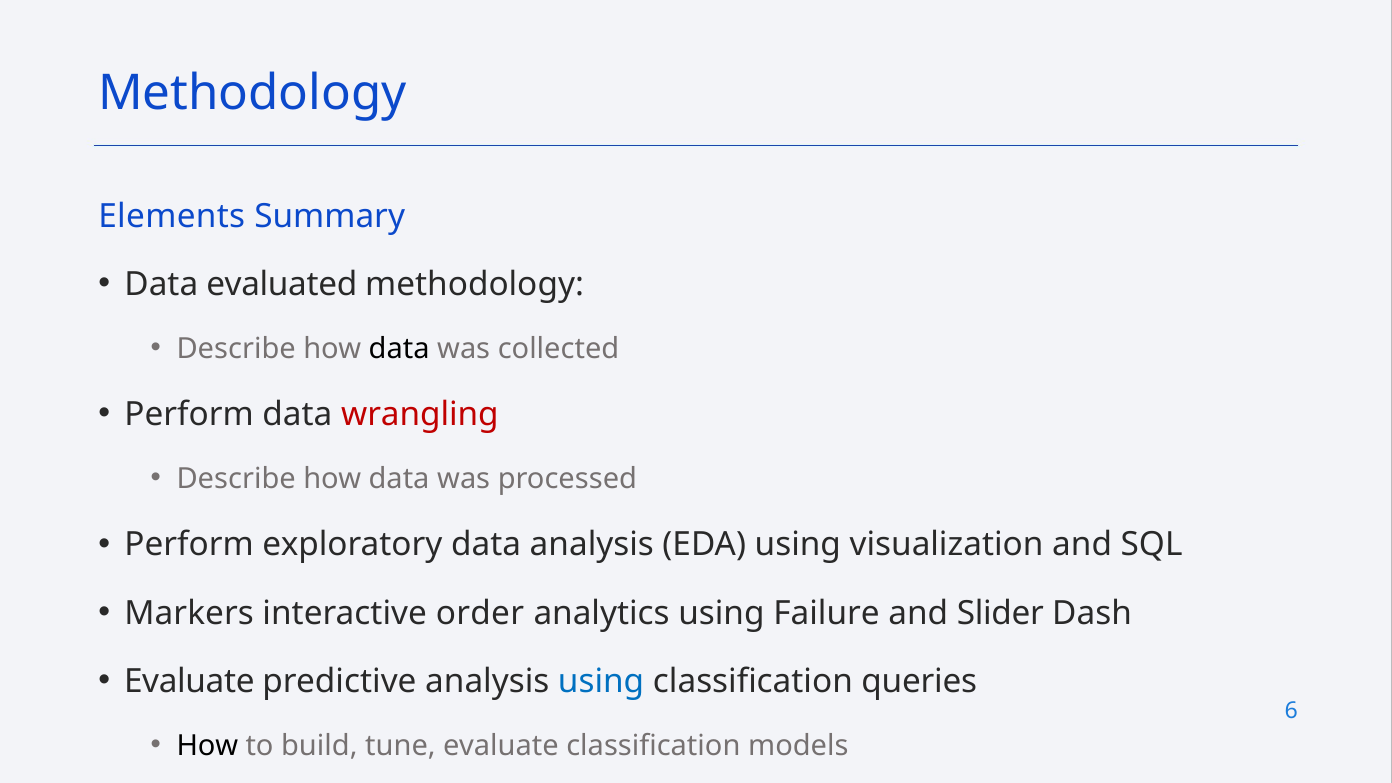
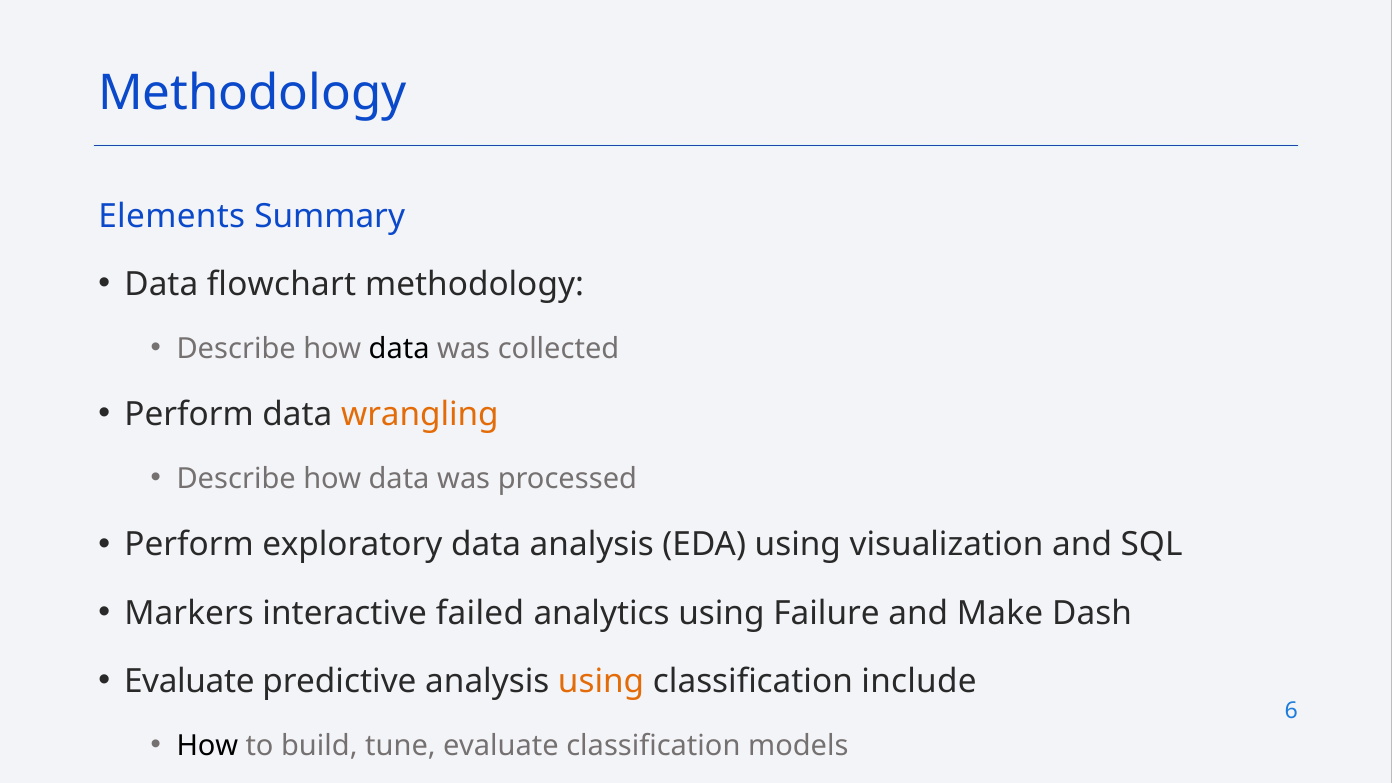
evaluated: evaluated -> flowchart (281, 284)
wrangling colour: red -> orange (420, 415)
order: order -> failed (480, 613)
Slider: Slider -> Make (1000, 613)
using colour: blue -> orange (601, 681)
queries: queries -> include (919, 681)
